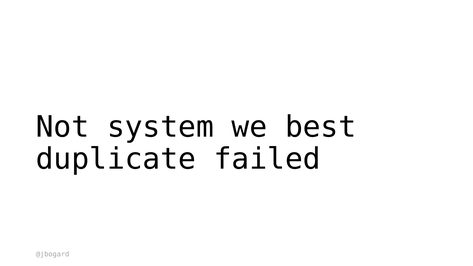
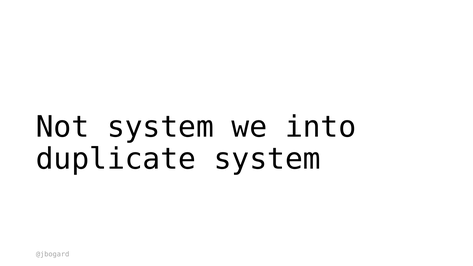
best: best -> into (321, 127)
duplicate failed: failed -> system (267, 159)
